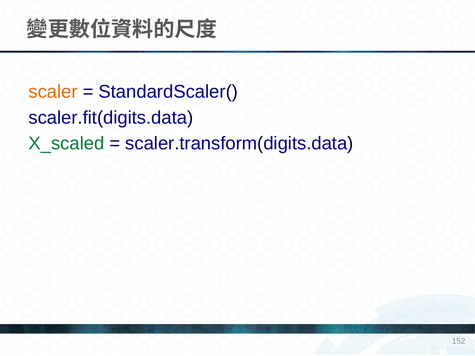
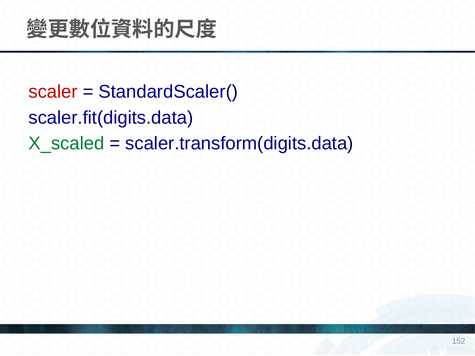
scaler colour: orange -> red (53, 92)
